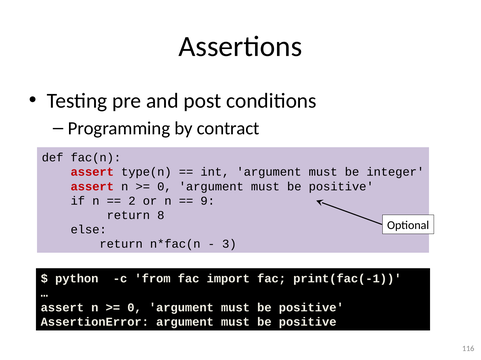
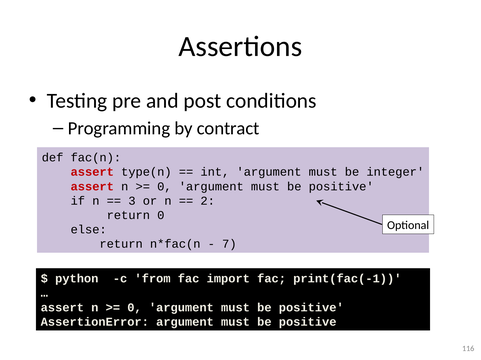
2: 2 -> 3 (132, 201)
9: 9 -> 2 (208, 201)
return 8: 8 -> 0 (161, 216)
3: 3 -> 7 (229, 245)
